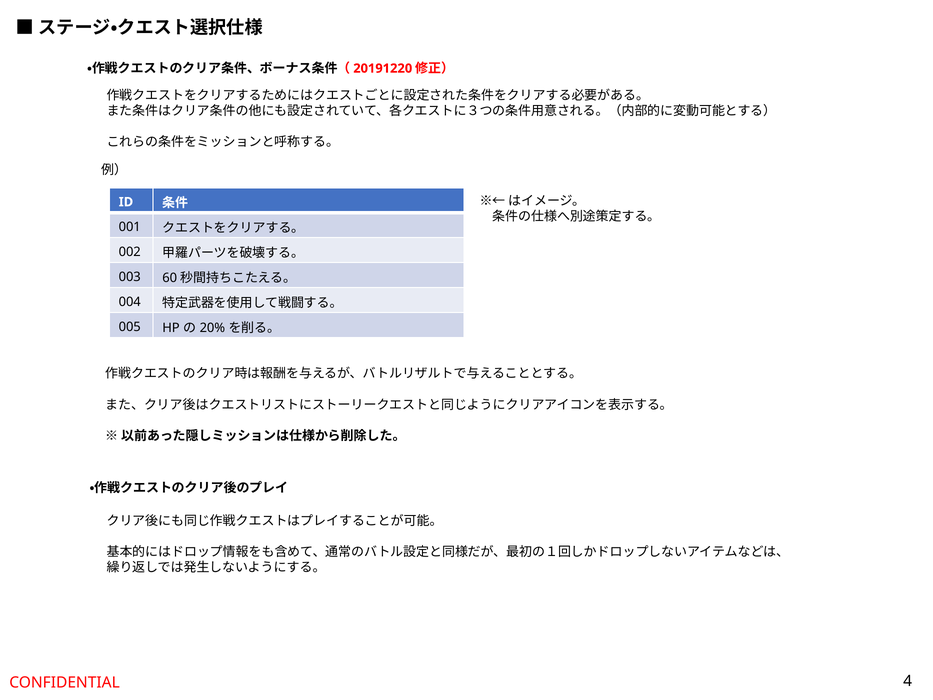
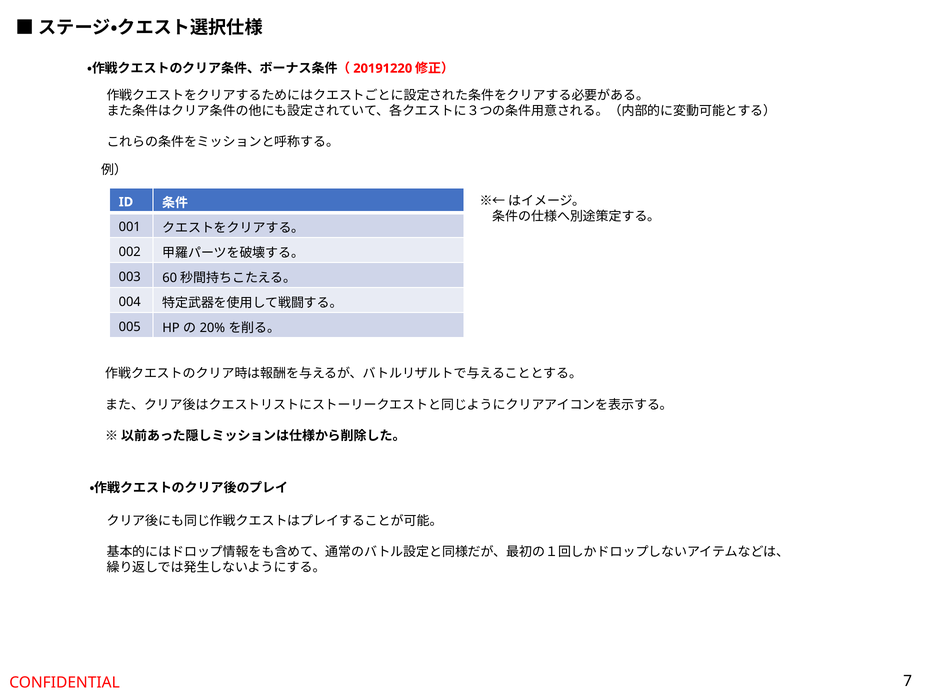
4: 4 -> 7 (908, 681)
